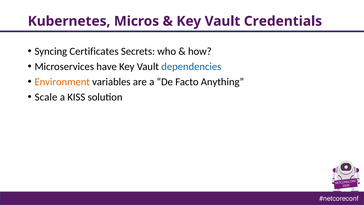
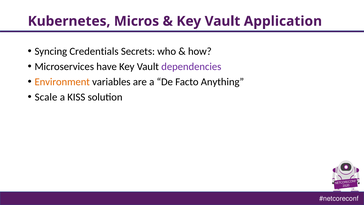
Credentials: Credentials -> Application (283, 21)
Certificates: Certificates -> Credentials (94, 51)
dependencies colour: blue -> purple (191, 66)
